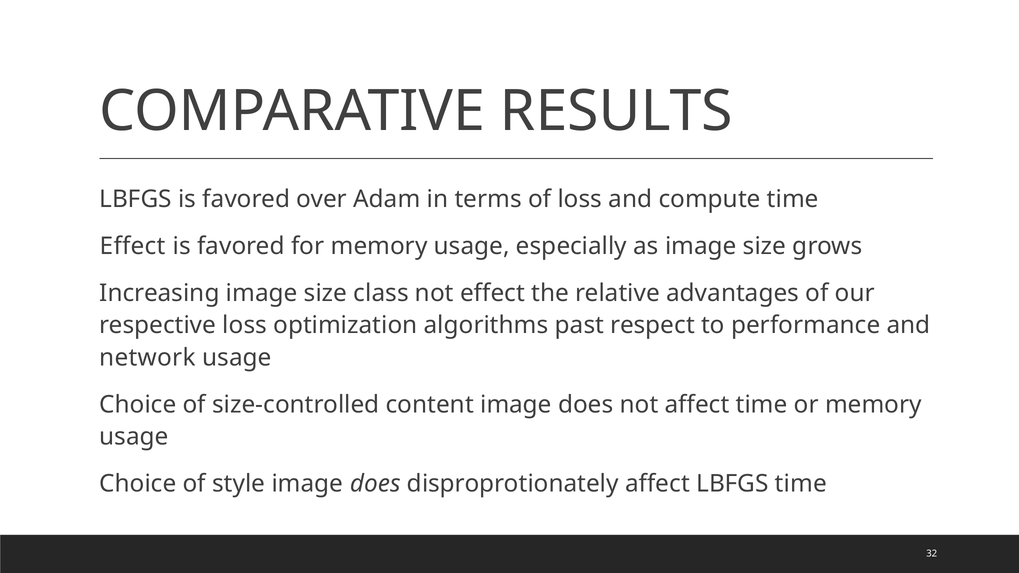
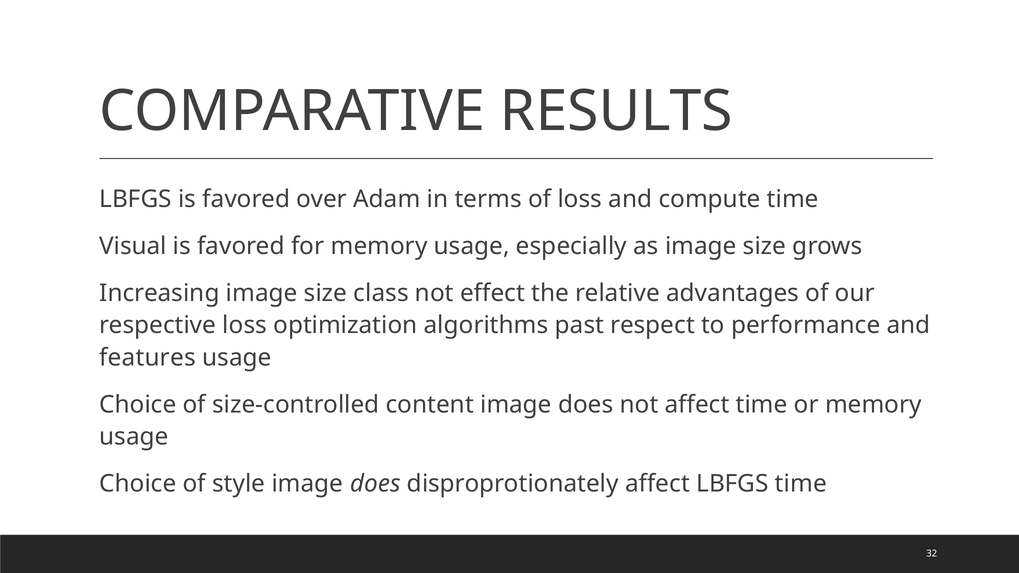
Effect: Effect -> Visual (133, 246)
network: network -> features (148, 358)
